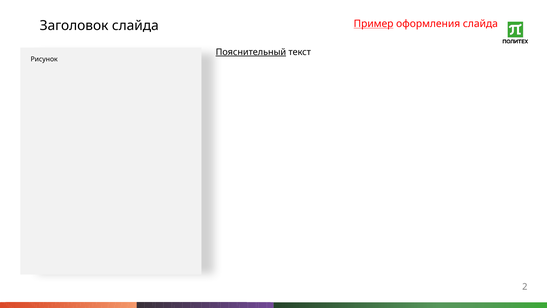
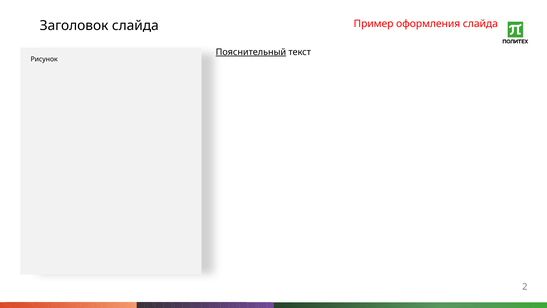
Пример underline: present -> none (374, 24)
